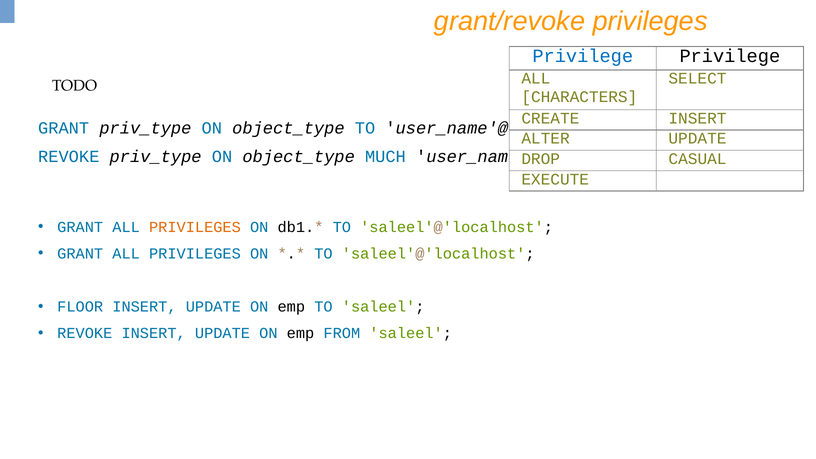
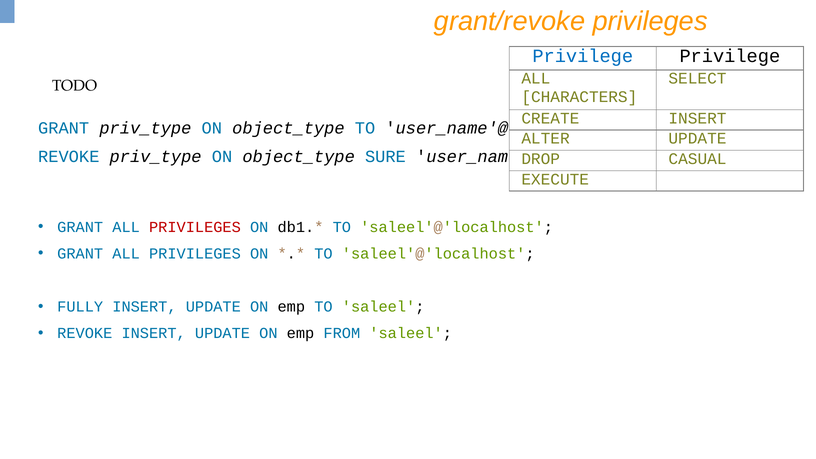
MUCH: MUCH -> SURE (385, 157)
PRIVILEGES colour: orange -> red (195, 227)
FLOOR: FLOOR -> FULLY (80, 307)
